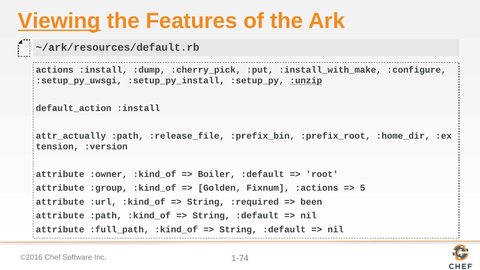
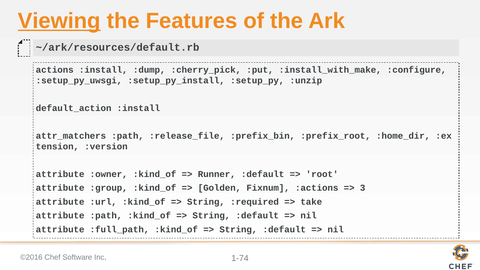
:unzip underline: present -> none (306, 81)
attr_actually: attr_actually -> attr_matchers (71, 136)
Boiler: Boiler -> Runner (217, 174)
5: 5 -> 3 (363, 188)
been: been -> take (311, 202)
